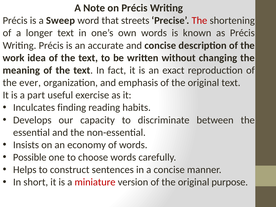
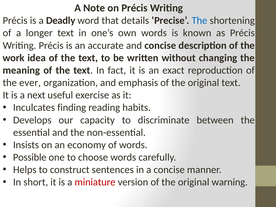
Sweep: Sweep -> Deadly (61, 21)
streets: streets -> details (135, 21)
The colour: red -> blue (199, 21)
part: part -> next (36, 95)
purpose: purpose -> warning (230, 182)
